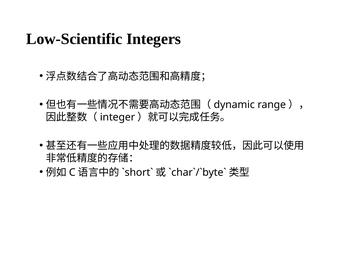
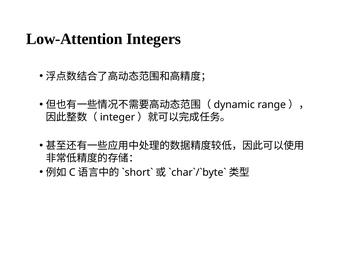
Low-Scientific: Low-Scientific -> Low-Attention (74, 39)
